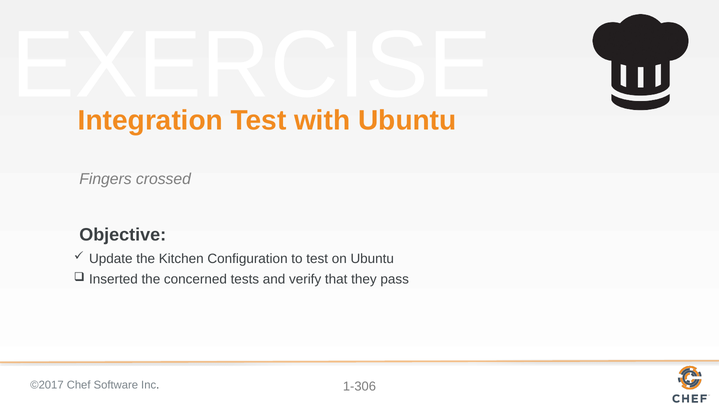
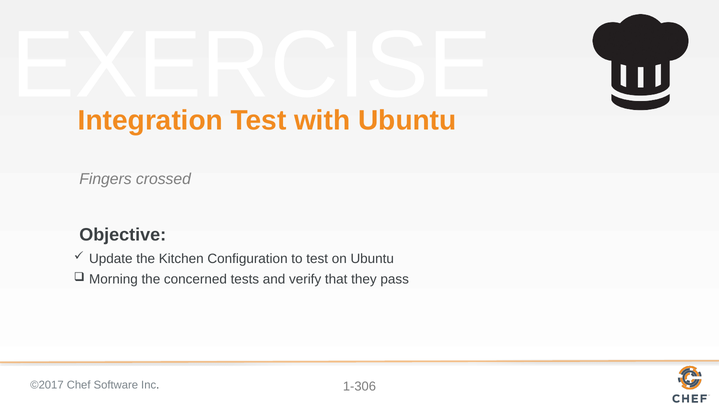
Inserted: Inserted -> Morning (113, 280)
